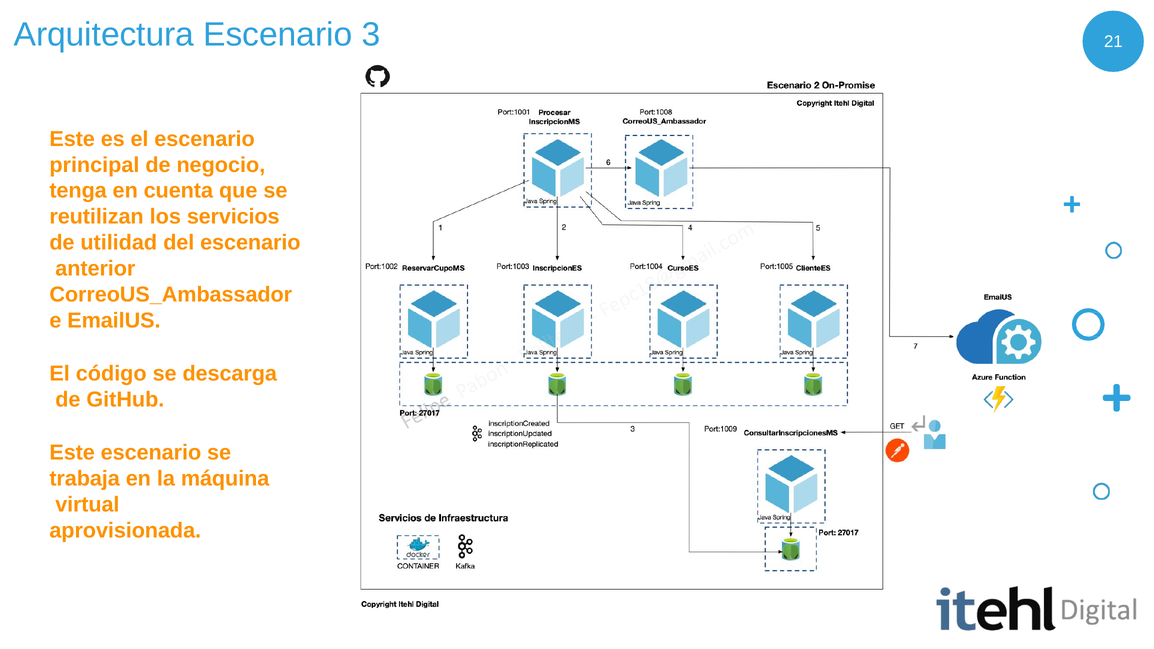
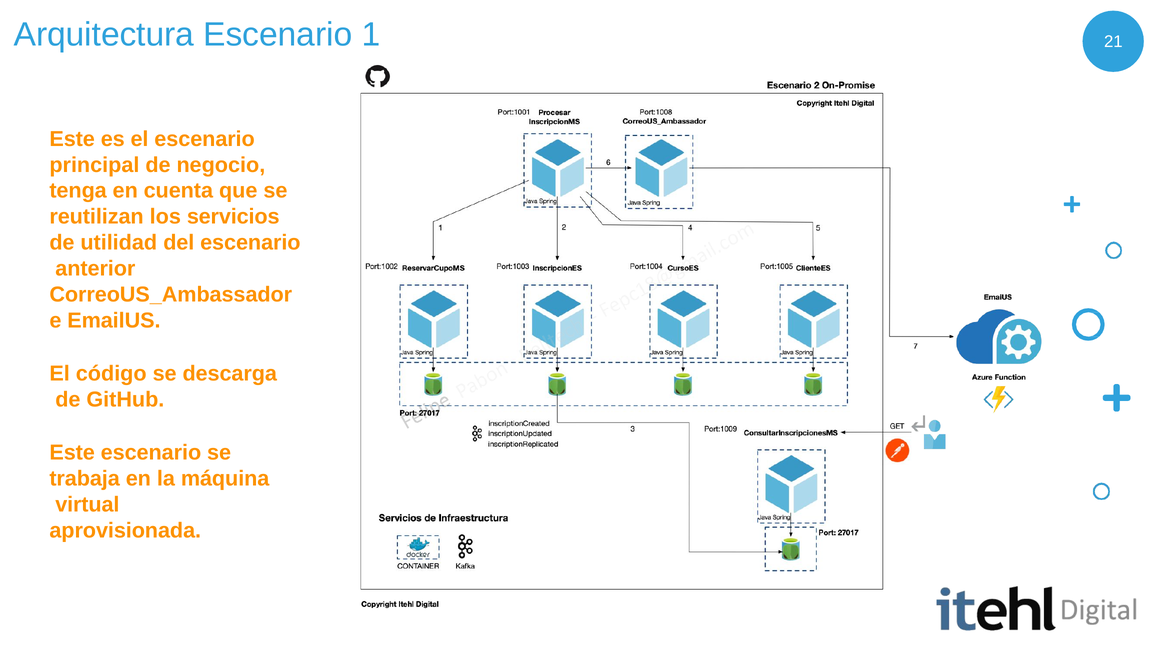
3: 3 -> 1 (371, 35)
